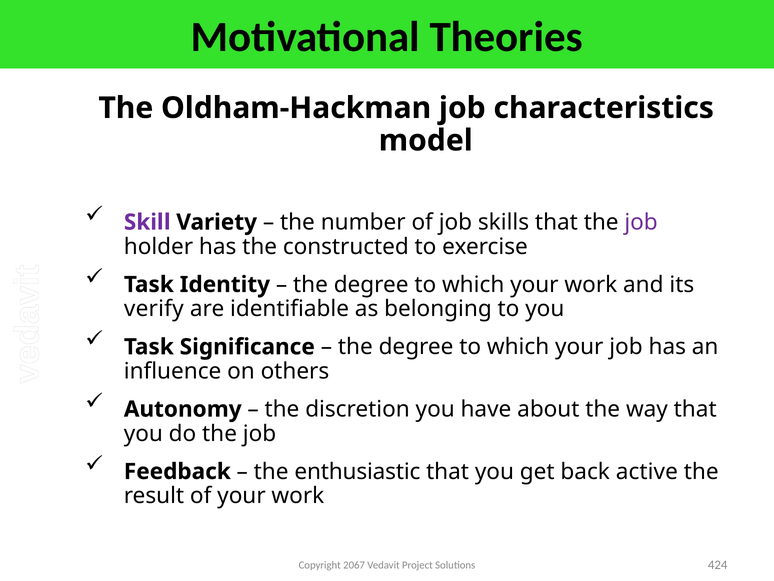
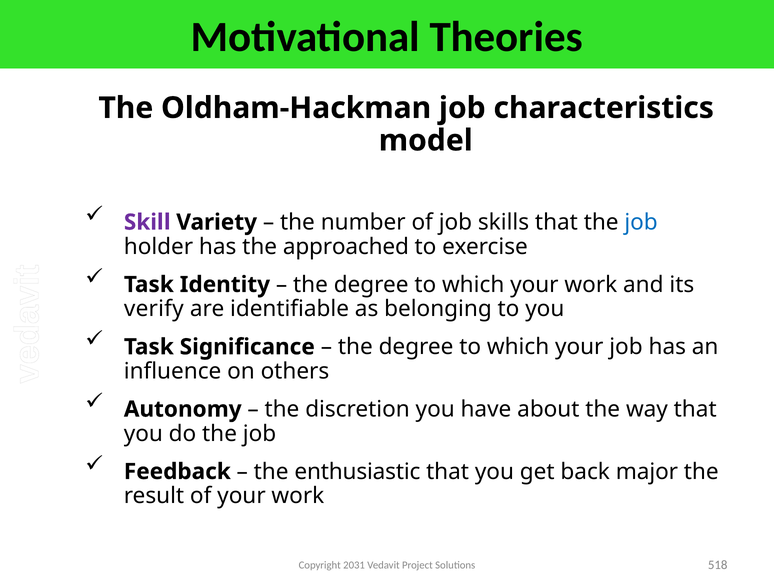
job colour: purple -> blue (641, 222)
constructed: constructed -> approached (346, 246)
active: active -> major (647, 471)
2067: 2067 -> 2031 (354, 565)
424: 424 -> 518 (718, 565)
